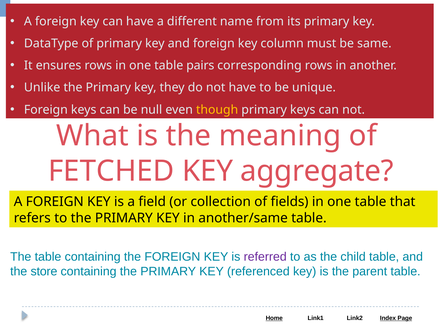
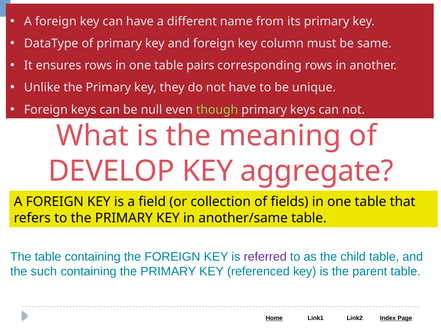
though colour: yellow -> light green (217, 110)
FETCHED: FETCHED -> DEVELOP (111, 171)
store: store -> such (44, 271)
